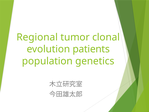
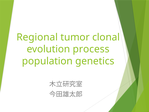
patients: patients -> process (91, 49)
